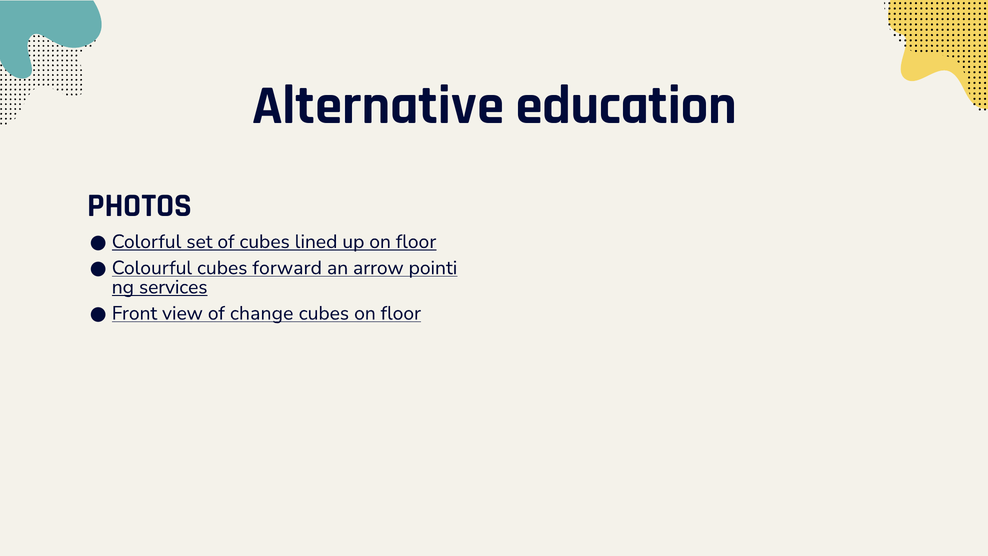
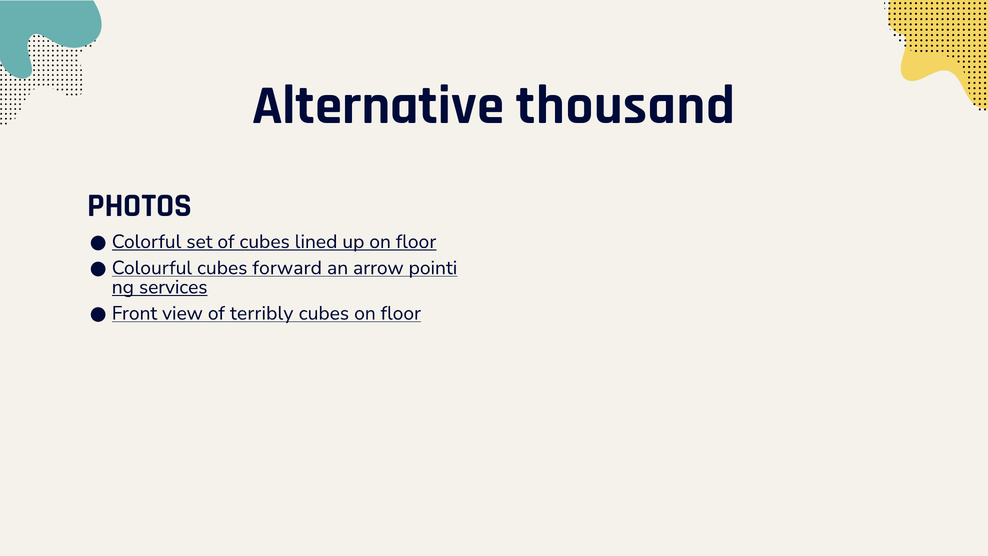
education: education -> thousand (626, 105)
change: change -> terribly (262, 313)
